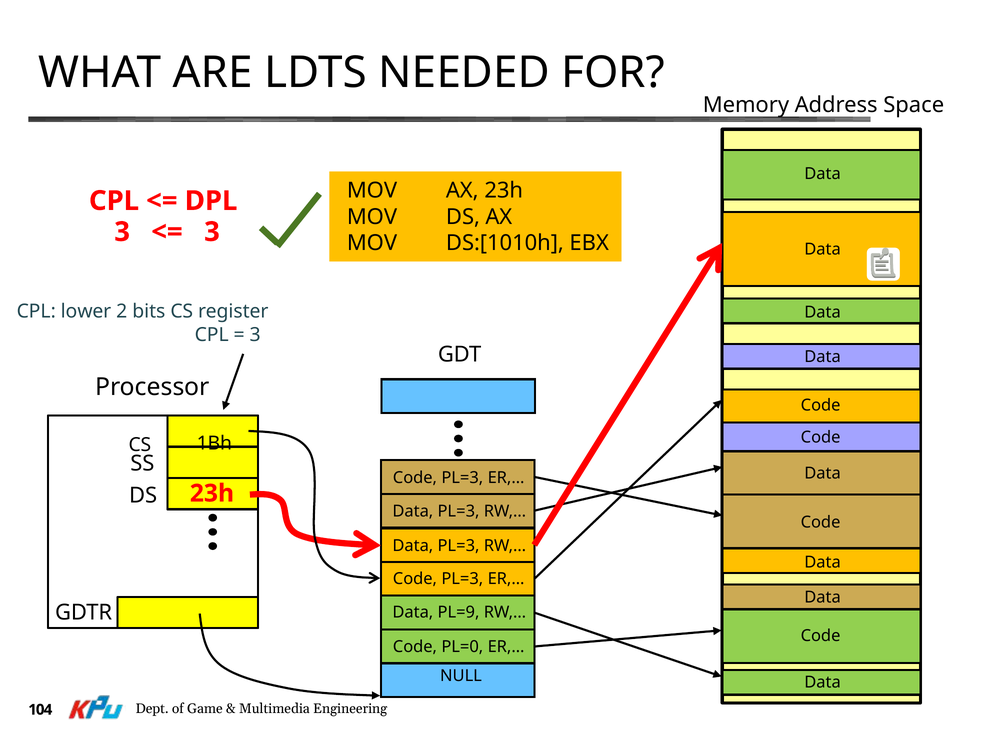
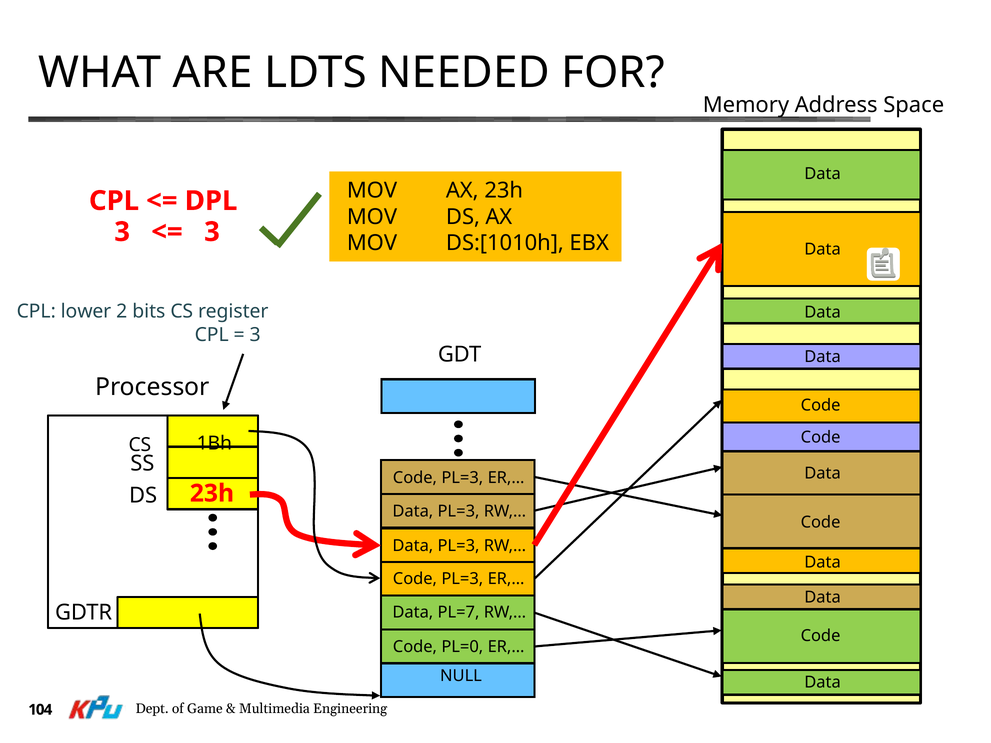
PL=9: PL=9 -> PL=7 (459, 612)
